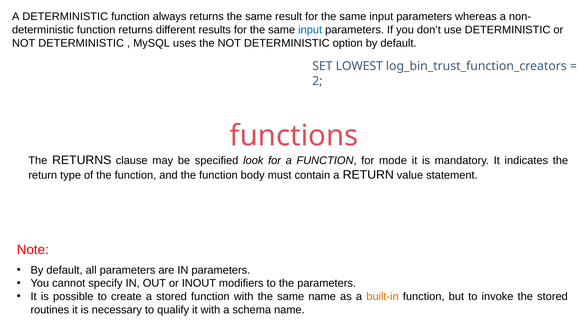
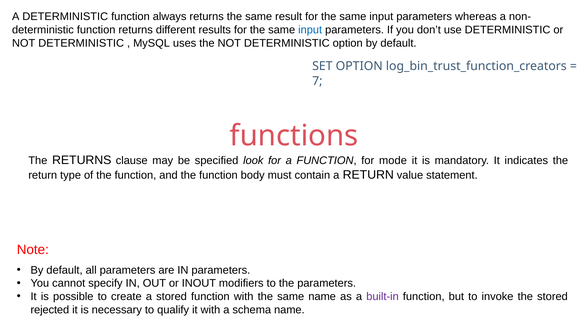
SET LOWEST: LOWEST -> OPTION (359, 66)
2: 2 -> 7 (317, 81)
built-in colour: orange -> purple (383, 296)
routines: routines -> rejected (50, 310)
